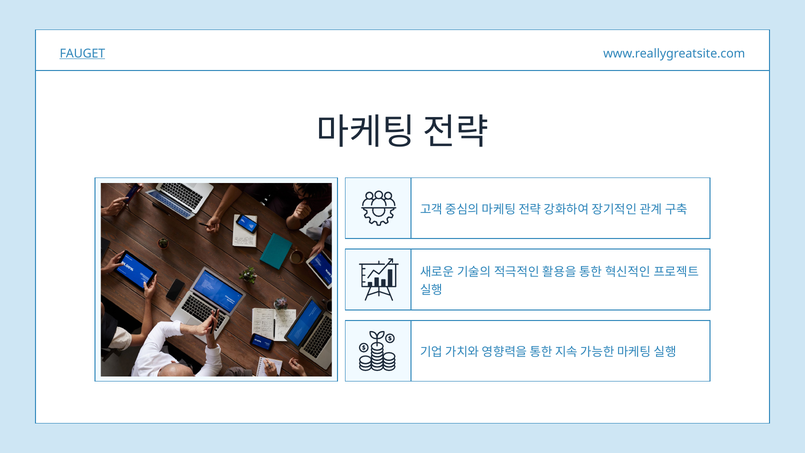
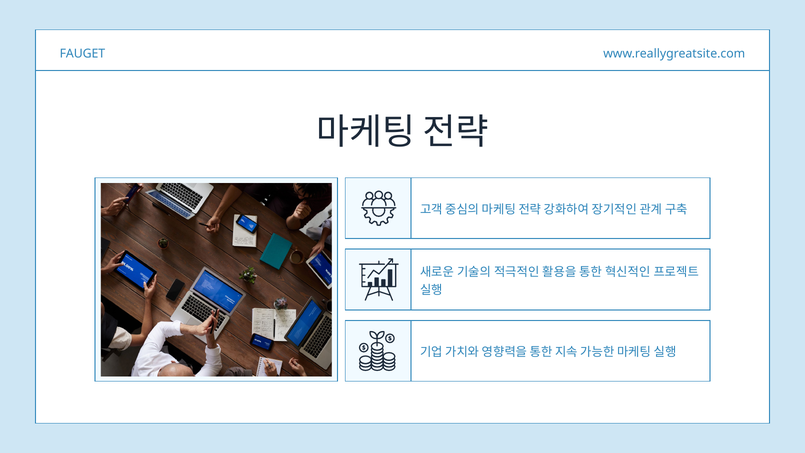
FAUGET underline: present -> none (82, 53)
